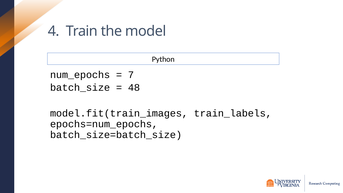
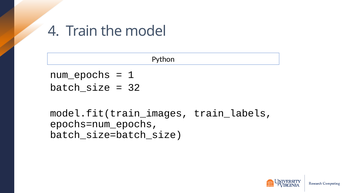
7: 7 -> 1 (131, 75)
48: 48 -> 32 (134, 88)
